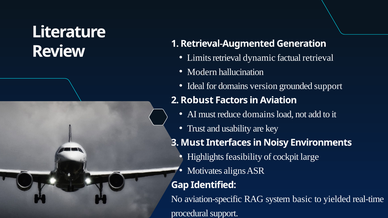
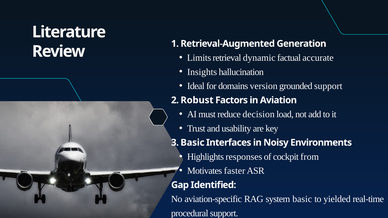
factual retrieval: retrieval -> accurate (318, 58)
Modern: Modern -> Insights (202, 72)
reduce domains: domains -> decision (259, 114)
3 Must: Must -> Basic (192, 143)
feasibility: feasibility -> responses (244, 157)
large: large -> from (310, 157)
aligns: aligns -> faster (235, 171)
